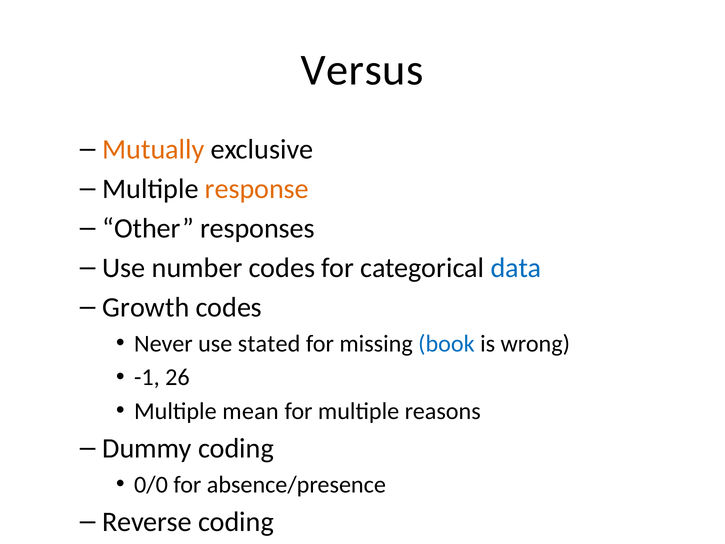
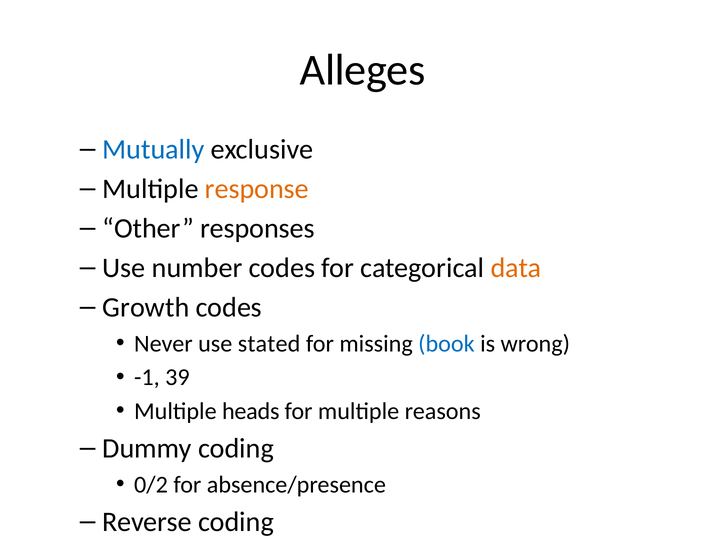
Versus: Versus -> Alleges (363, 70)
Mutually colour: orange -> blue (153, 149)
data colour: blue -> orange (516, 268)
26: 26 -> 39 (177, 377)
mean: mean -> heads (251, 411)
0/0: 0/0 -> 0/2 (151, 484)
